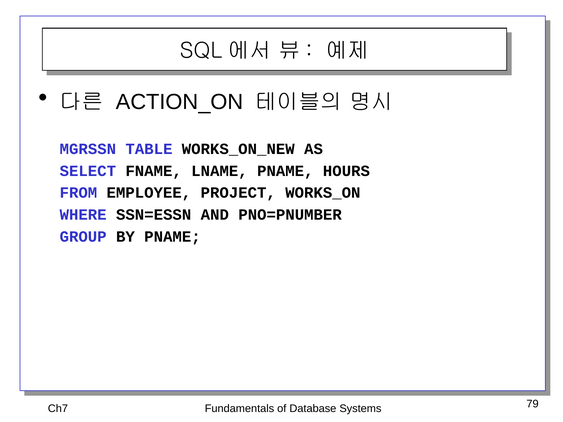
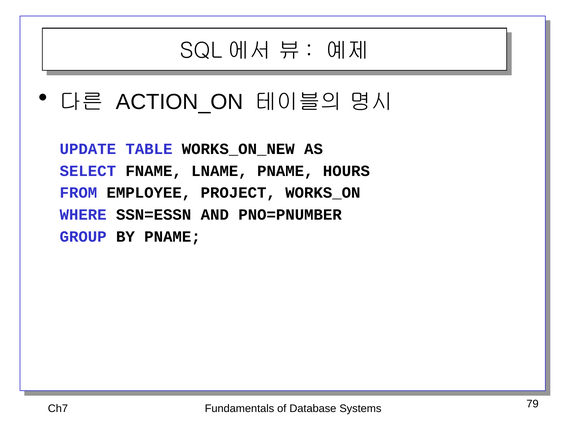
MGRSSN: MGRSSN -> UPDATE (88, 149)
